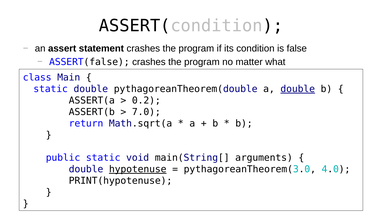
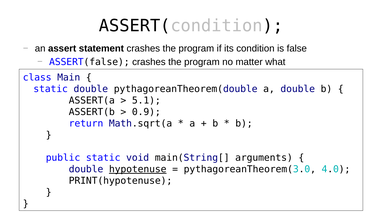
double underline: present -> none (298, 89)
0.2: 0.2 -> 5.1 (146, 100)
7.0: 7.0 -> 0.9 (146, 112)
